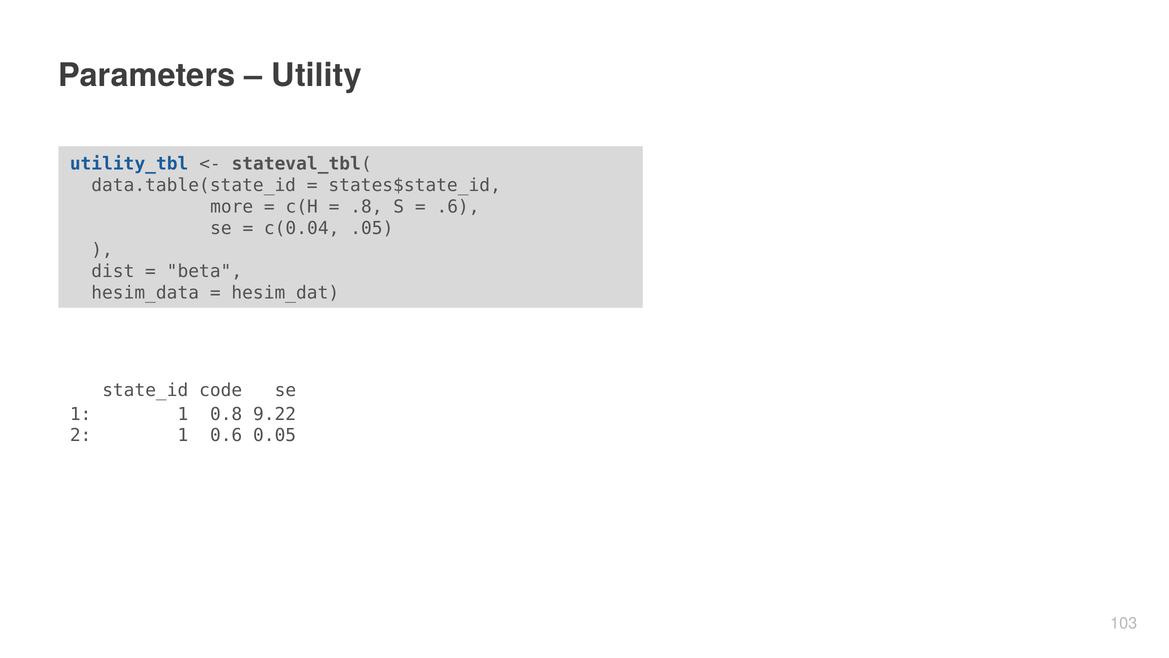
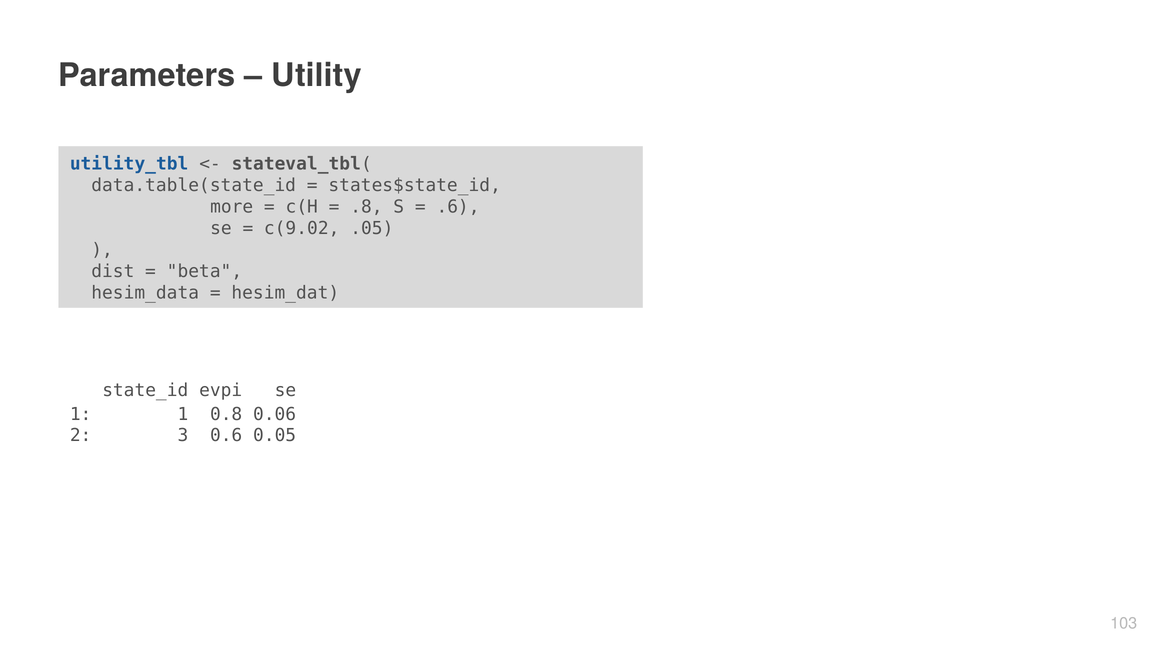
c(0.04: c(0.04 -> c(9.02 (302, 228)
code: code -> evpi (221, 390)
9.22: 9.22 -> 0.06 (275, 414)
2 1: 1 -> 3 (183, 435)
